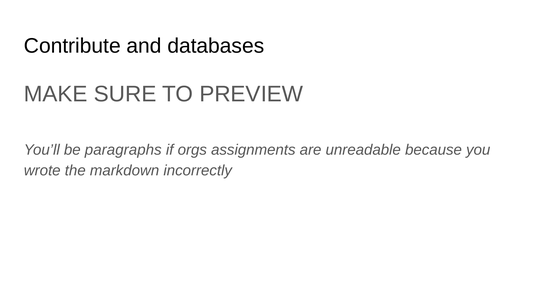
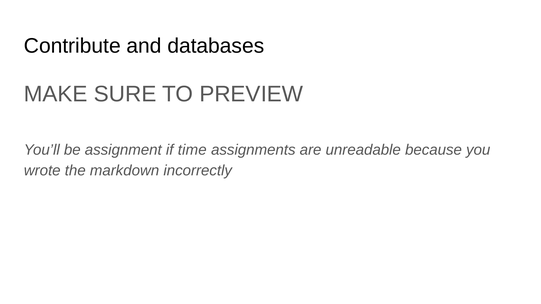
paragraphs: paragraphs -> assignment (123, 150)
orgs: orgs -> time (192, 150)
